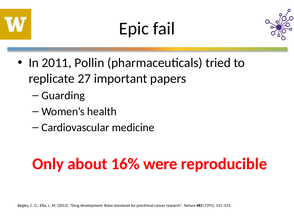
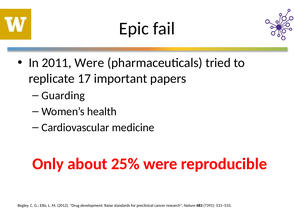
2011 Pollin: Pollin -> Were (89, 63)
27: 27 -> 17 (84, 78)
16%: 16% -> 25% (125, 163)
